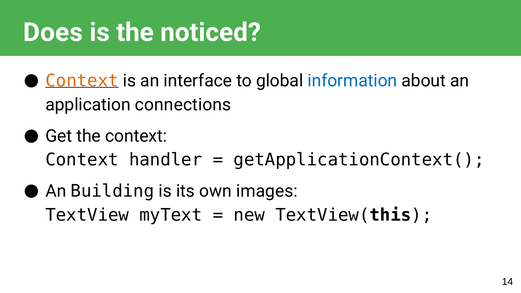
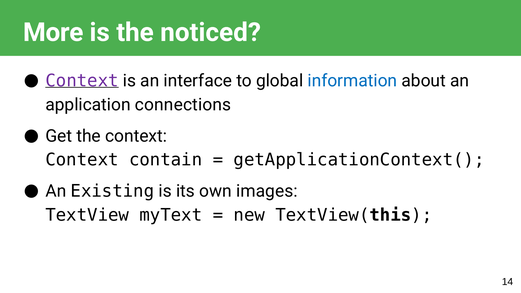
Does: Does -> More (53, 32)
Context colour: orange -> purple (82, 81)
handler: handler -> contain (166, 160)
Building: Building -> Existing (112, 191)
